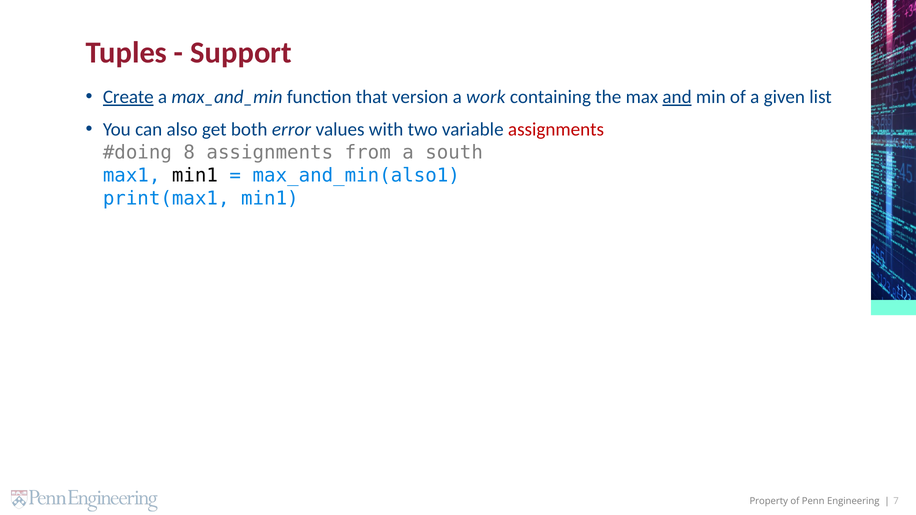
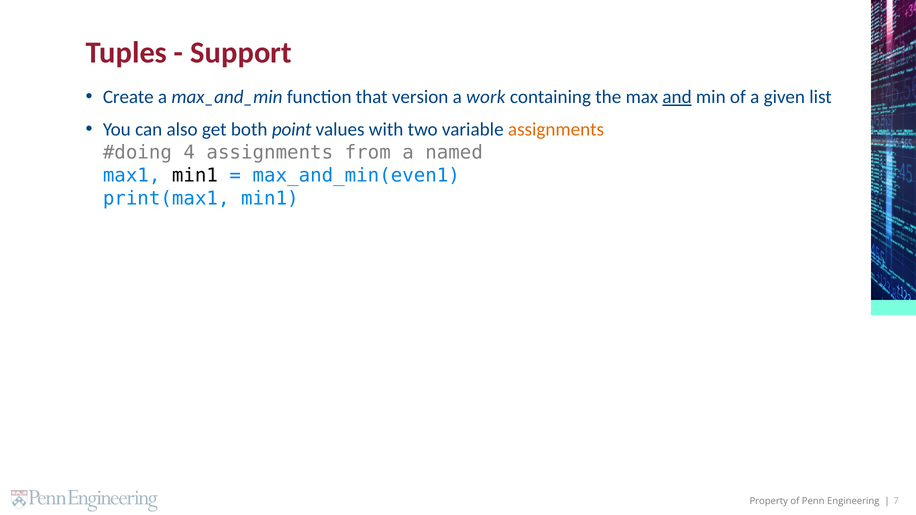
Create underline: present -> none (128, 97)
error: error -> point (292, 130)
assignments colour: red -> orange (556, 130)
8: 8 -> 4 (189, 153)
south: south -> named (454, 153)
max_and_min(also1: max_and_min(also1 -> max_and_min(even1 (356, 175)
